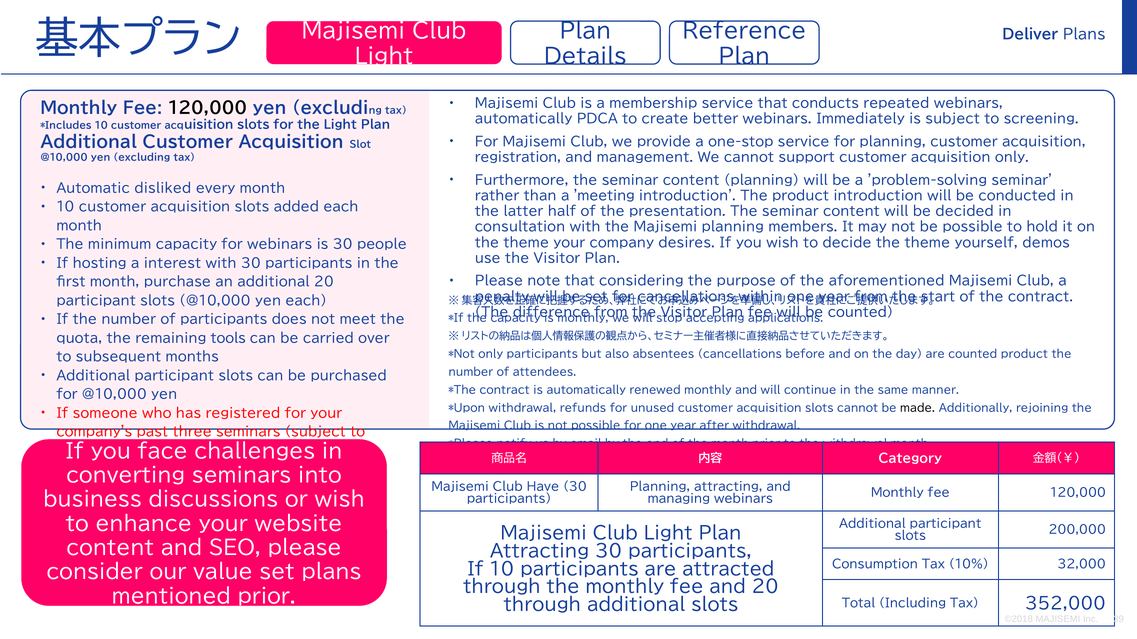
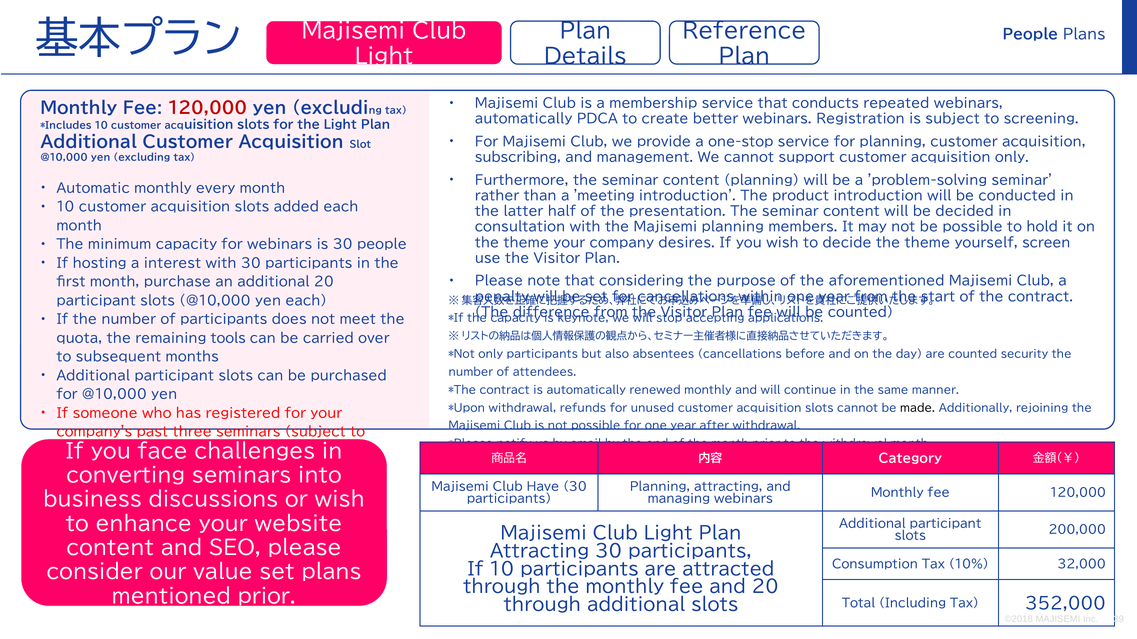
Deliver: Deliver -> People (1030, 34)
120,000 colour: black -> red (208, 108)
Immediately: Immediately -> Registration (861, 119)
registration: registration -> subscribing (518, 158)
Automatic disliked: disliked -> monthly (163, 189)
demos: demos -> screen (1046, 243)
monthly: monthly -> keynote (583, 319)
counted product: product -> security (1024, 355)
